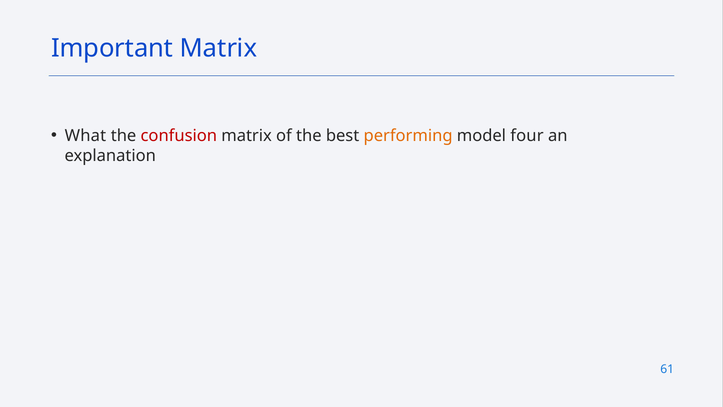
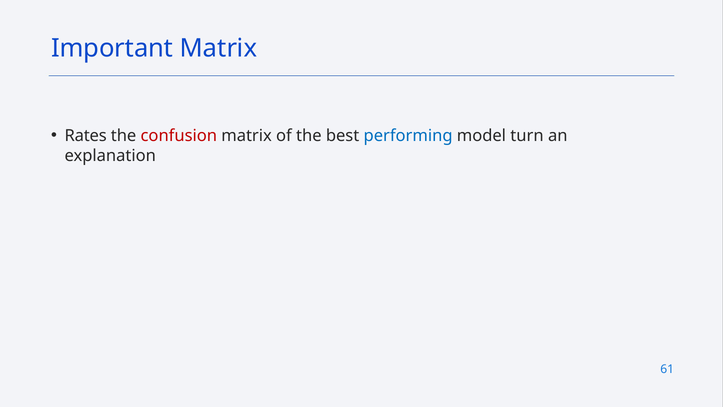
What: What -> Rates (86, 136)
performing colour: orange -> blue (408, 136)
four: four -> turn (527, 136)
